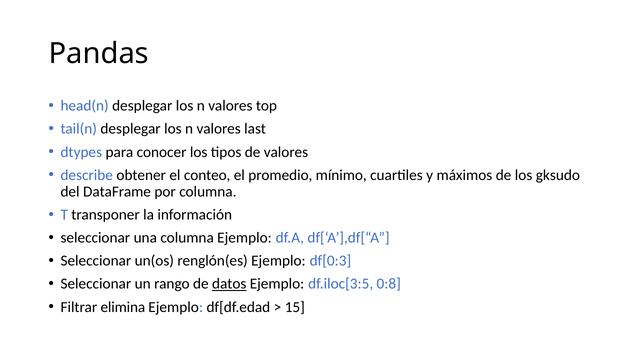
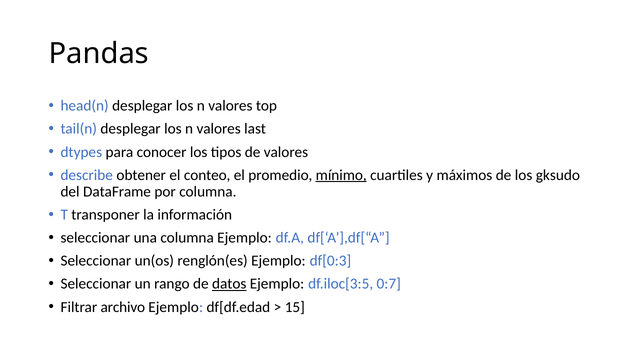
mínimo underline: none -> present (341, 175)
0:8: 0:8 -> 0:7 (389, 284)
elimina: elimina -> archivo (123, 307)
